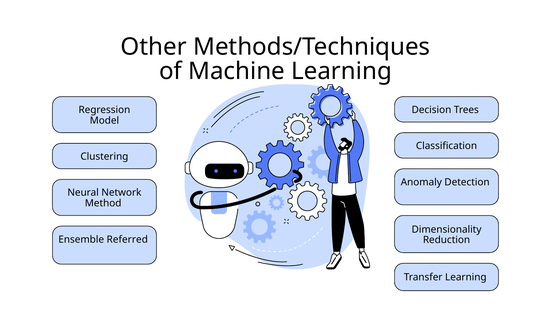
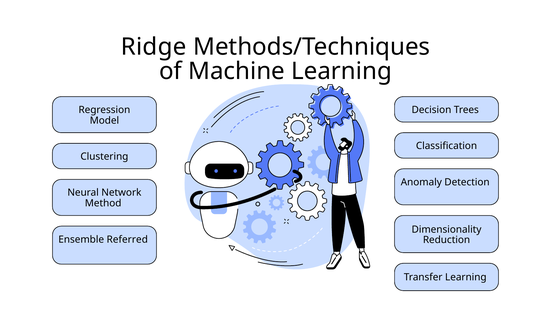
Other: Other -> Ridge (154, 47)
